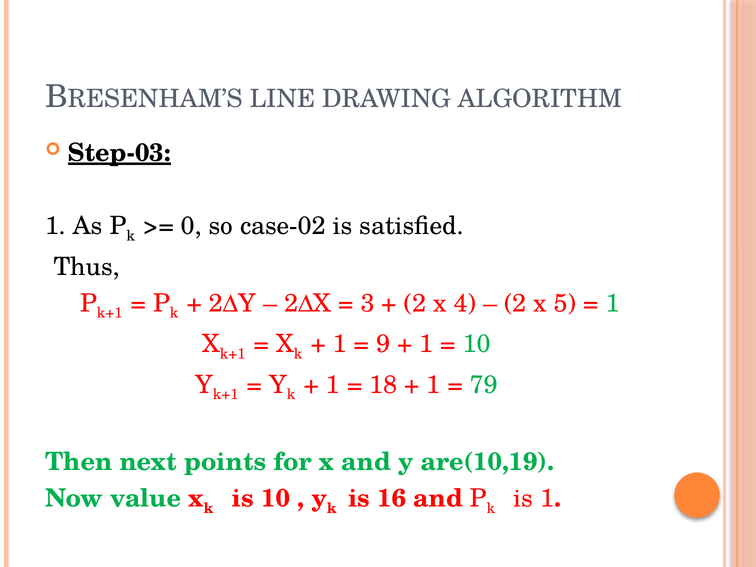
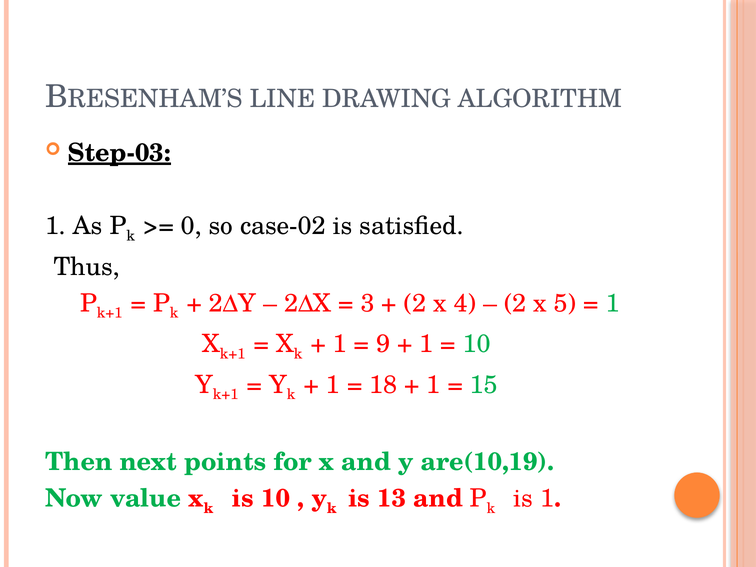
79: 79 -> 15 (484, 385)
16: 16 -> 13 (392, 499)
